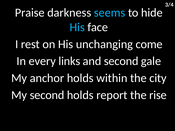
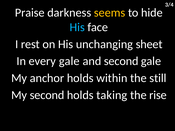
seems colour: light blue -> yellow (110, 13)
come: come -> sheet (149, 44)
every links: links -> gale (69, 61)
city: city -> still (158, 78)
report: report -> taking (112, 95)
